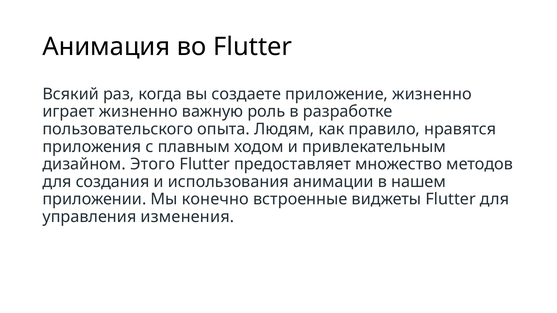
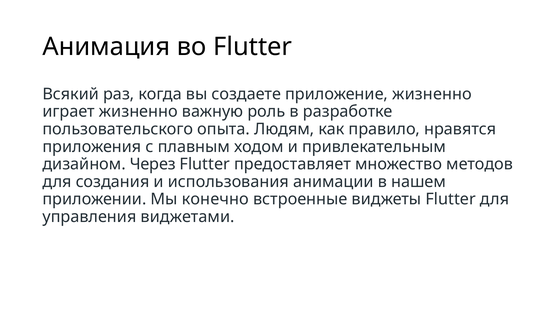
Этого: Этого -> Через (153, 164)
изменения: изменения -> виджетами (188, 217)
